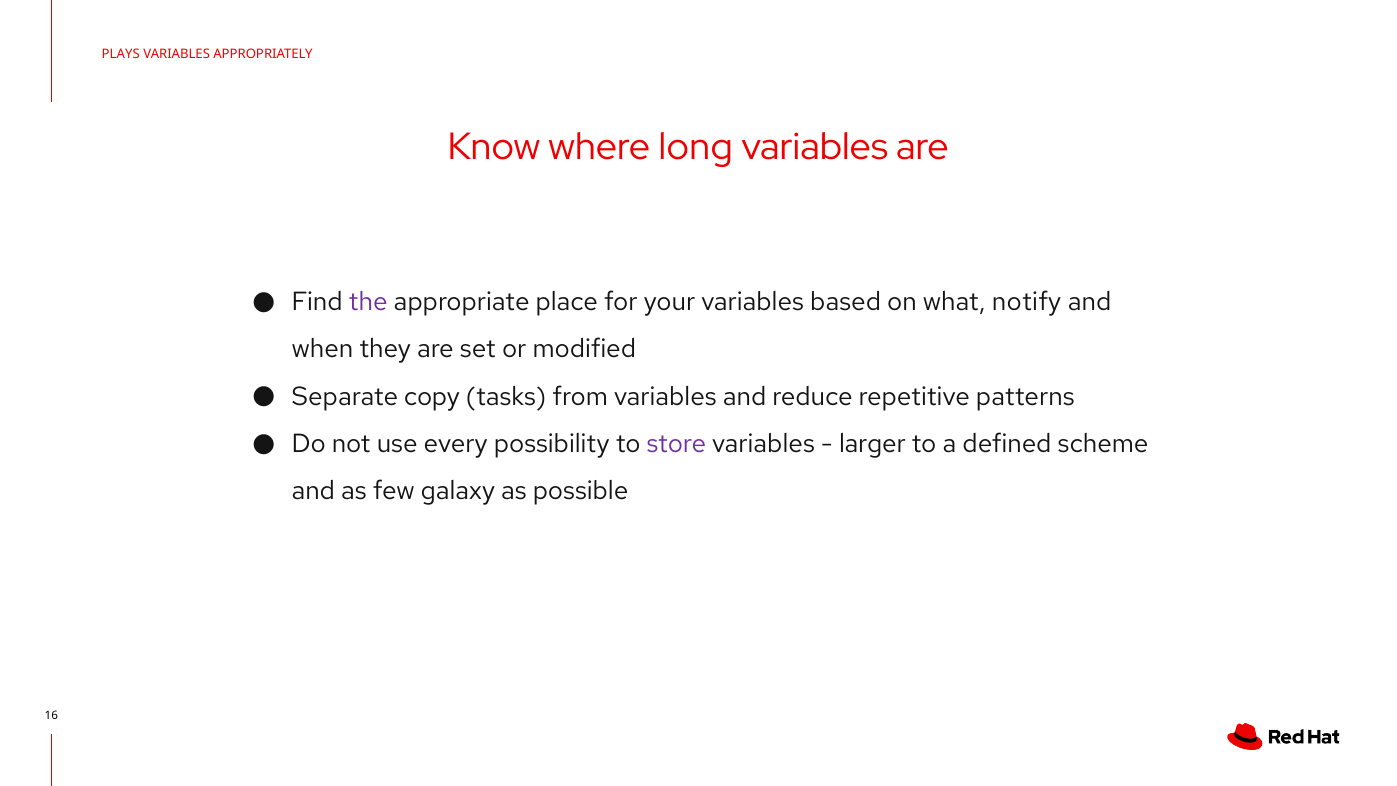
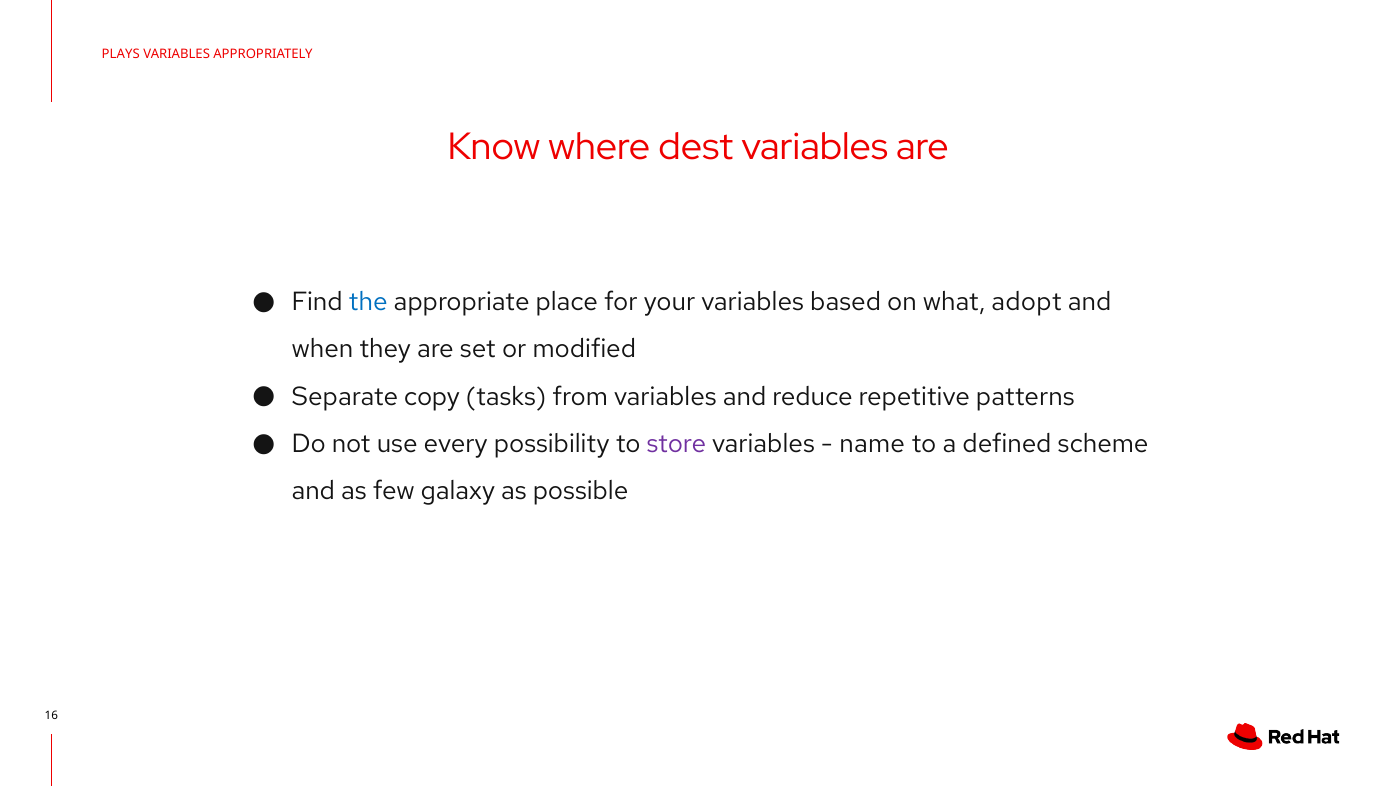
long: long -> dest (696, 147)
the colour: purple -> blue (368, 302)
notify: notify -> adopt (1027, 302)
larger: larger -> name (872, 443)
